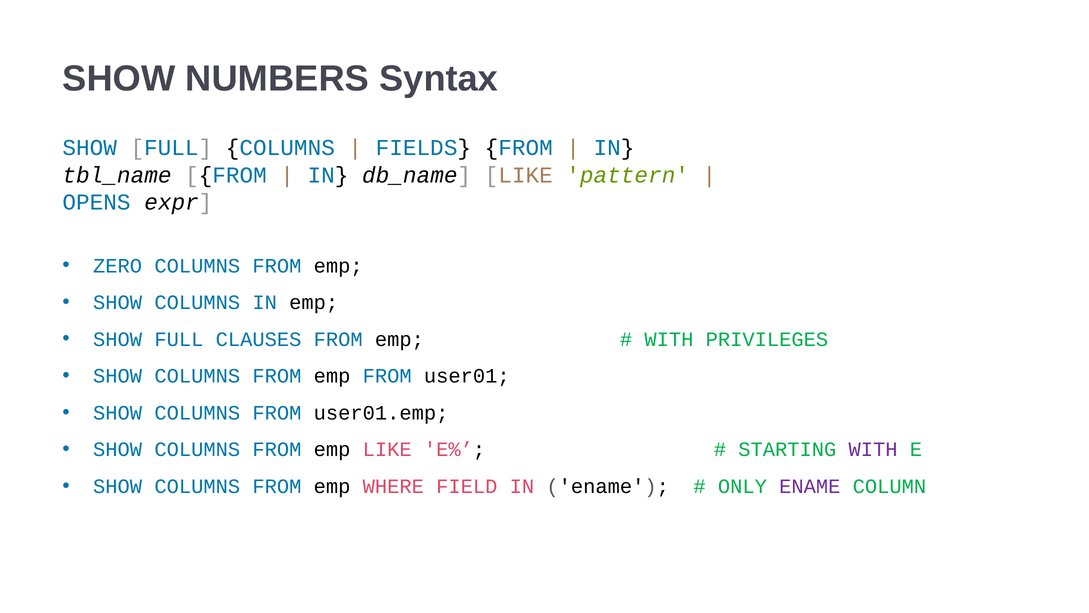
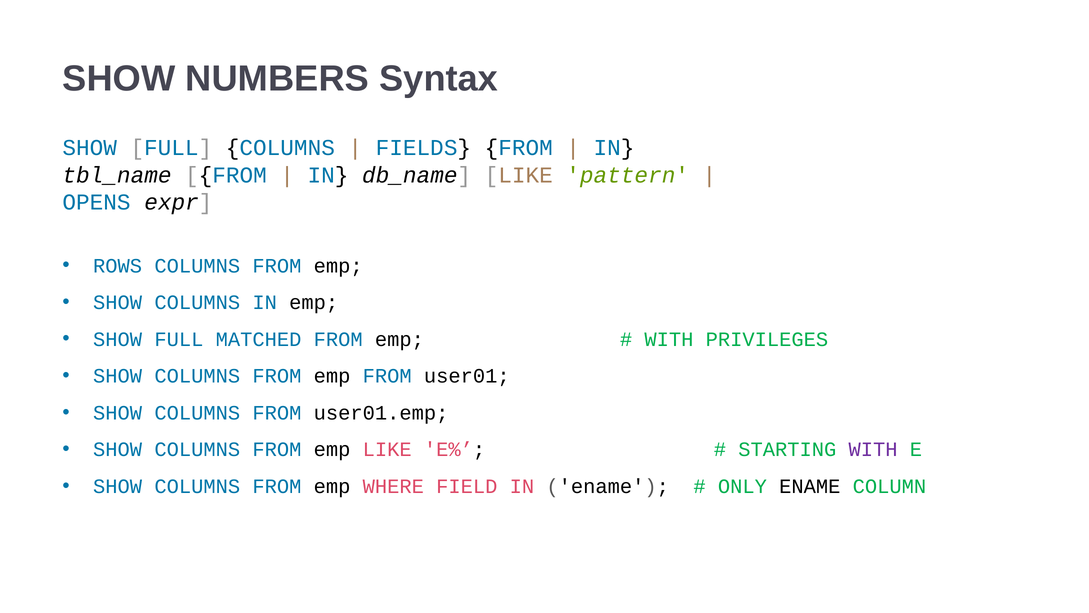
ZERO: ZERO -> ROWS (118, 266)
CLAUSES: CLAUSES -> MATCHED (259, 339)
ENAME colour: purple -> black (810, 486)
